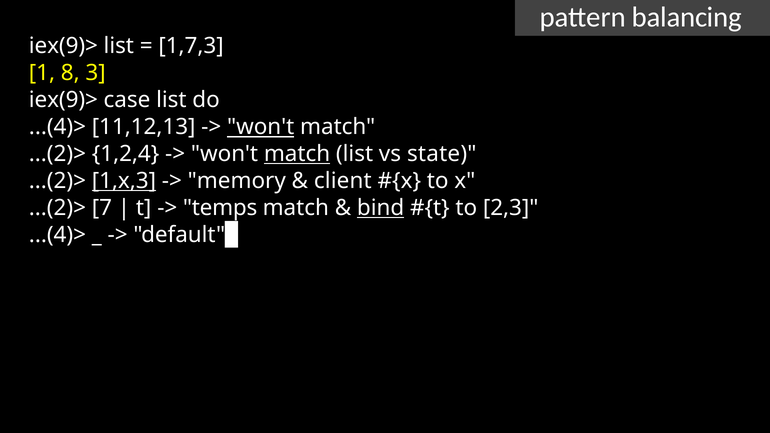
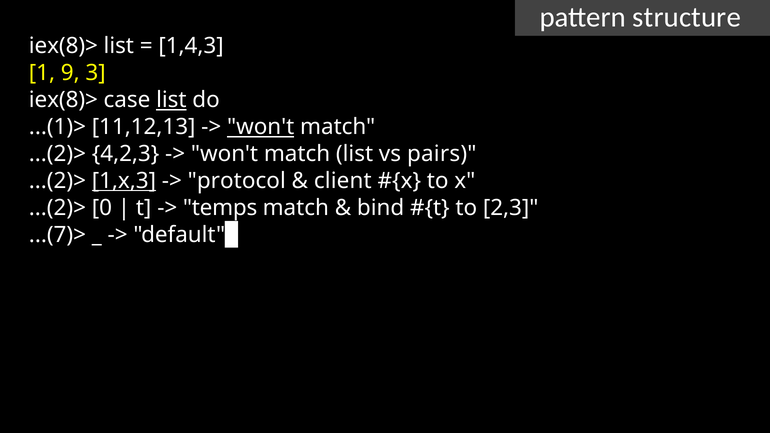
balancing: balancing -> structure (687, 17)
iex(9)>: iex(9)> -> iex(8)> (63, 46)
1,7,3: 1,7,3 -> 1,4,3 (191, 46)
8: 8 -> 9 (70, 73)
iex(9)>: iex(9)> -> iex(8)> (63, 100)
list underline: none -> present (171, 100)
...(4)>: ...(4)> -> ...(1)> (57, 127)
1,2,4: 1,2,4 -> 4,2,3 (126, 154)
match underline: present -> none (297, 154)
state: state -> pairs (442, 154)
memory: memory -> protocol (237, 181)
7: 7 -> 0 (102, 208)
bind underline: present -> none (381, 208)
...(4)>: ...(4)> -> ...(7)> (57, 235)
